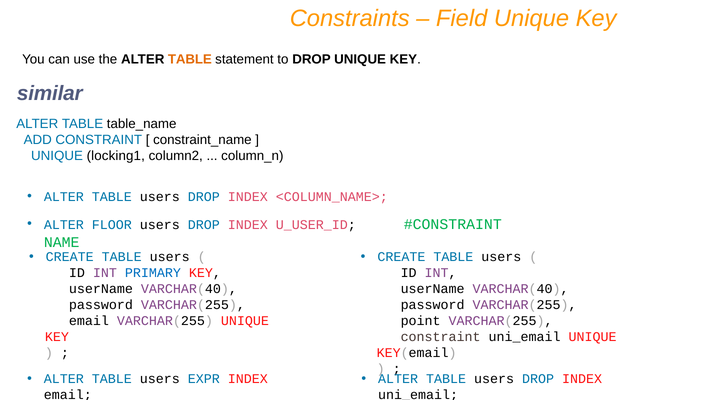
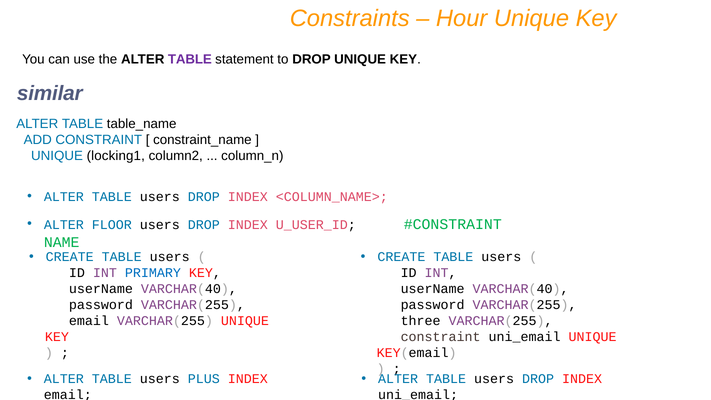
Field: Field -> Hour (462, 19)
TABLE colour: orange -> purple (190, 59)
point: point -> three (421, 321)
EXPR: EXPR -> PLUS (204, 379)
